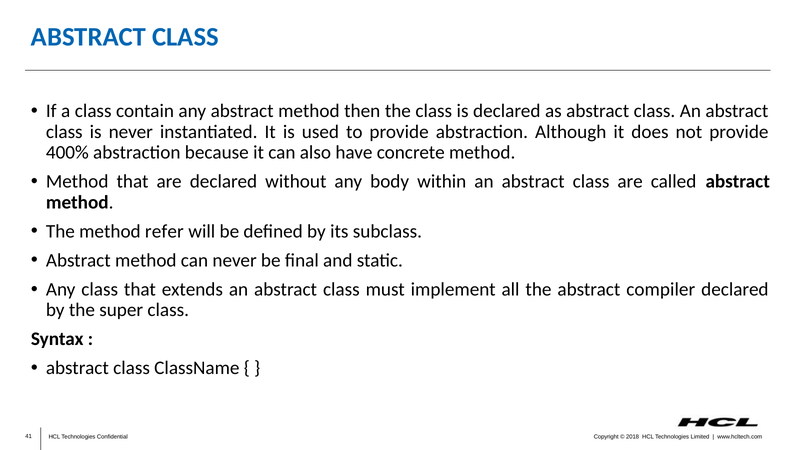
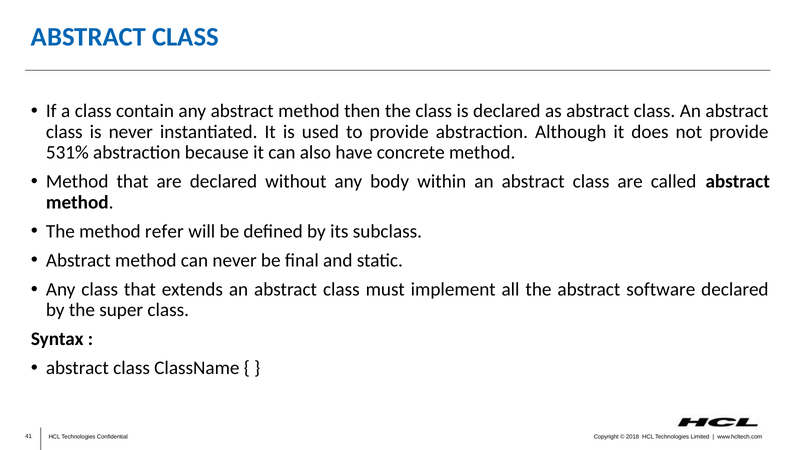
400%: 400% -> 531% (67, 153)
compiler: compiler -> software (661, 290)
